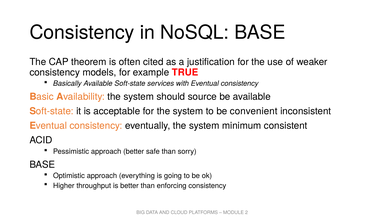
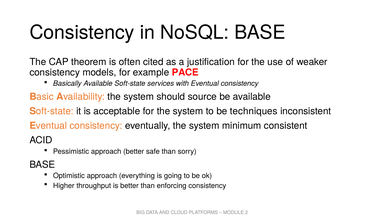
TRUE: TRUE -> PACE (185, 72)
convenient: convenient -> techniques (254, 111)
